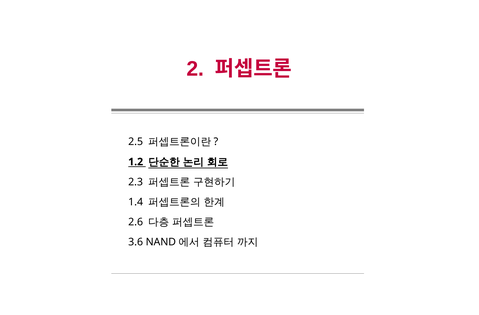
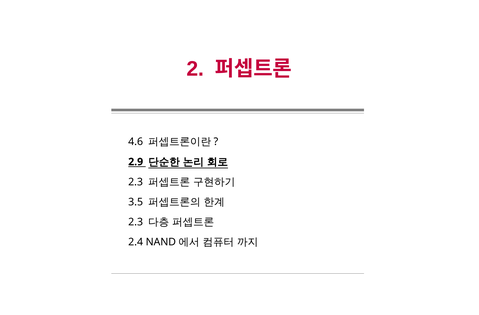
2.5: 2.5 -> 4.6 (136, 142)
1.2: 1.2 -> 2.9 (136, 162)
1.4: 1.4 -> 3.5 (136, 202)
2.6: 2.6 -> 2.3 (136, 222)
3.6: 3.6 -> 2.4 (136, 242)
